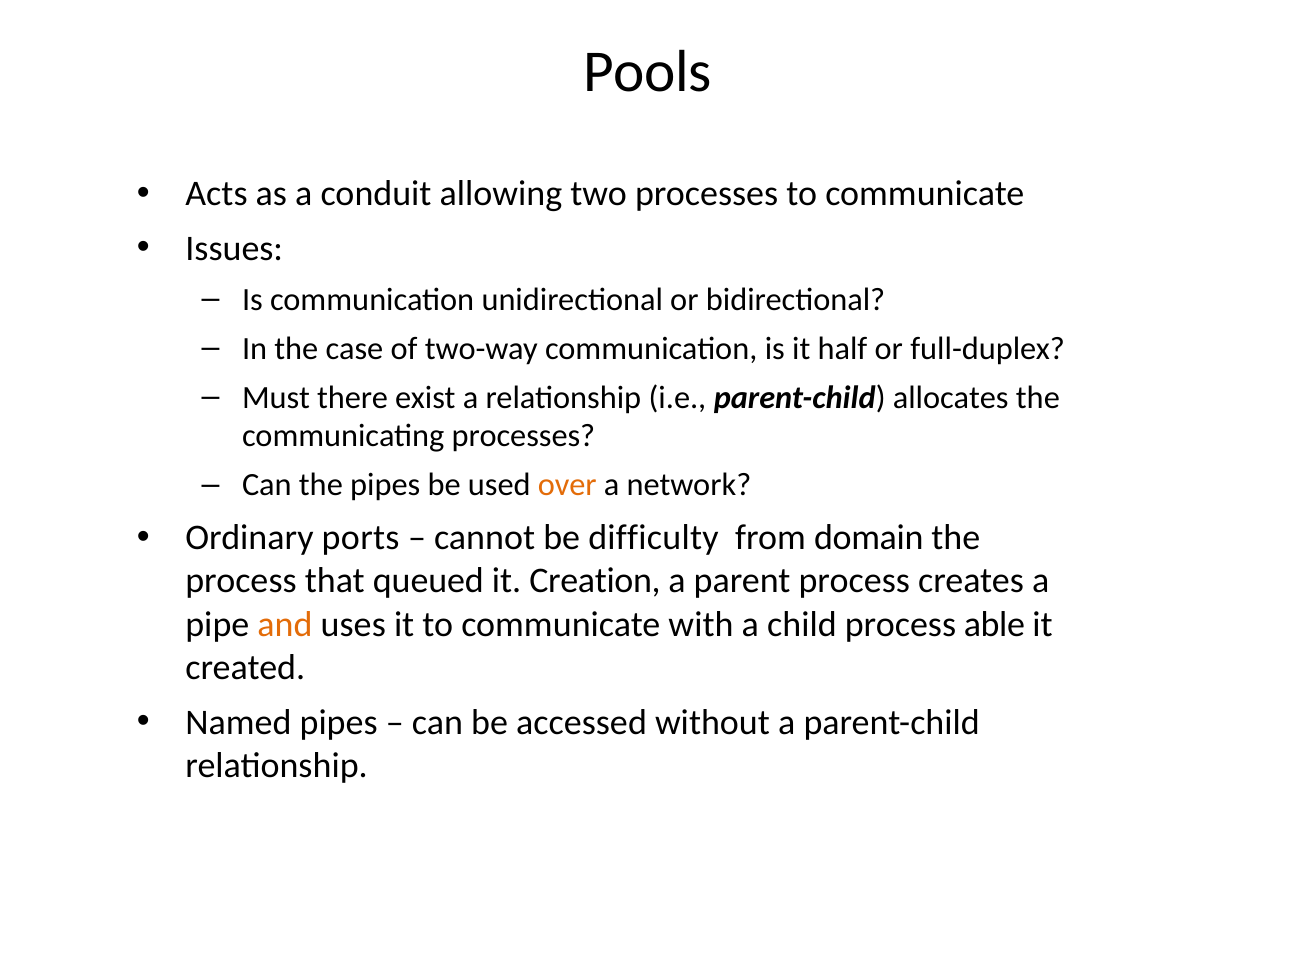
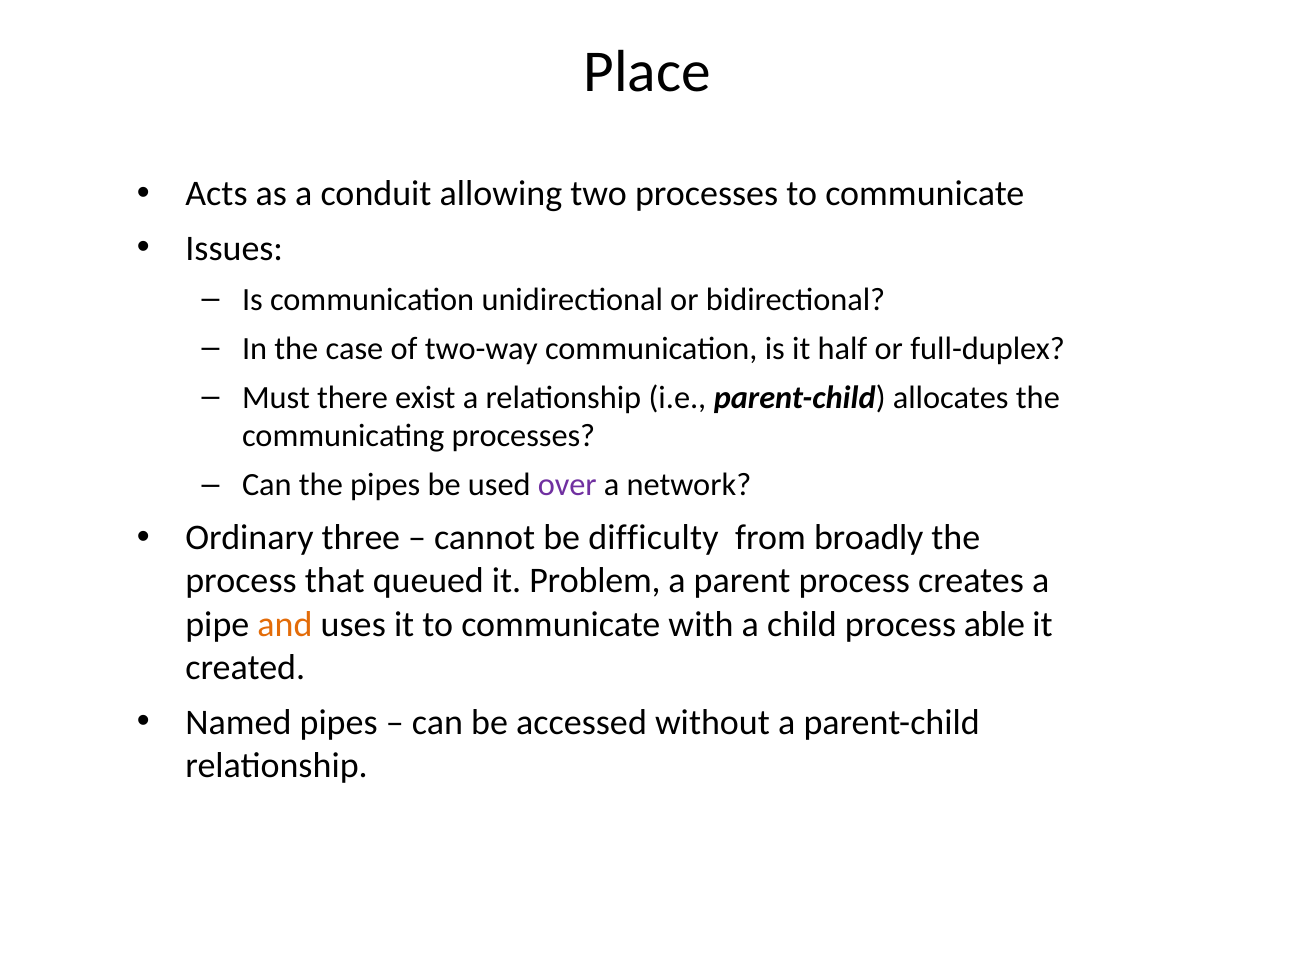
Pools: Pools -> Place (647, 72)
over colour: orange -> purple (567, 485)
ports: ports -> three (361, 538)
domain: domain -> broadly (869, 538)
Creation: Creation -> Problem (595, 581)
